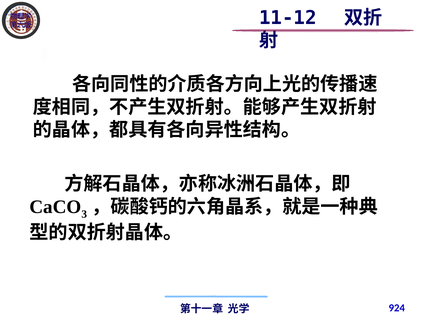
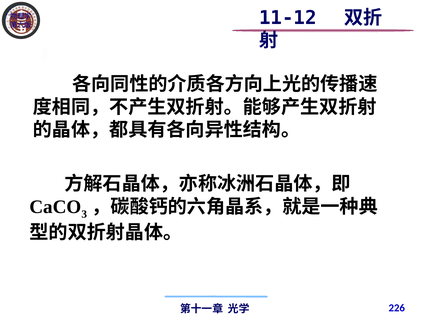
924: 924 -> 226 (397, 309)
